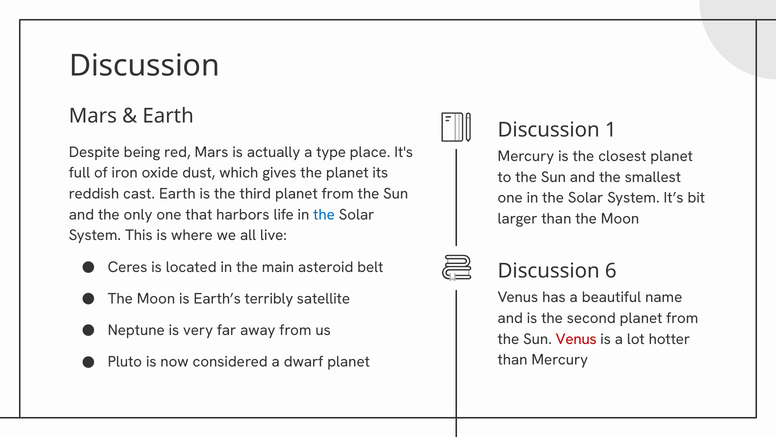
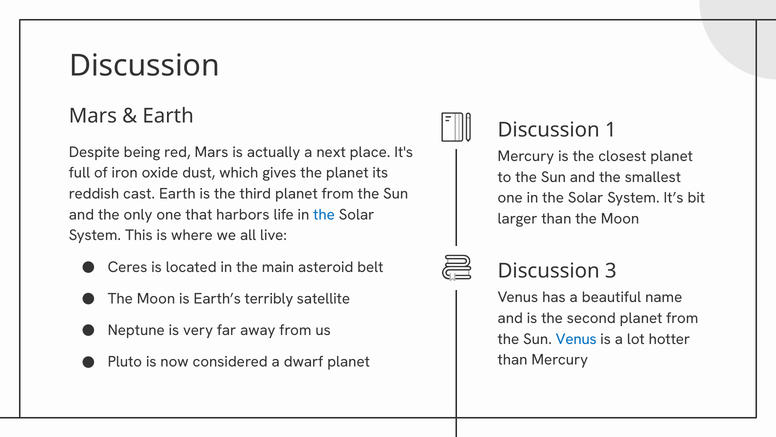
type: type -> next (331, 152)
6: 6 -> 3 (611, 271)
Venus colour: red -> blue (576, 339)
